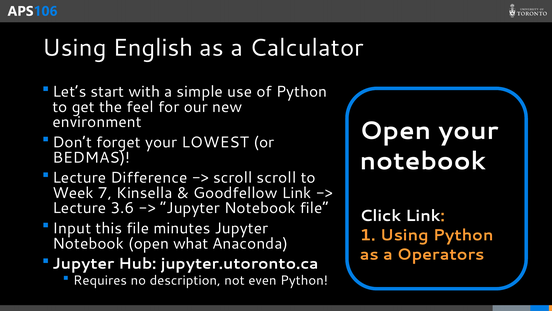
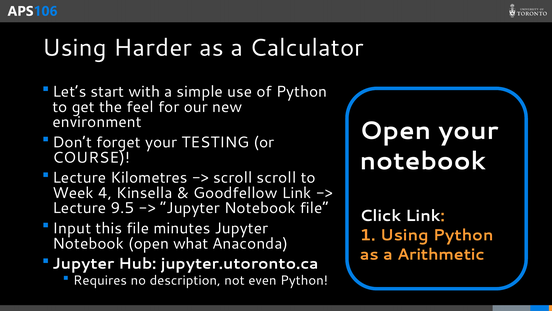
English: English -> Harder (153, 48)
LOWEST: LOWEST -> TESTING (215, 142)
BEDMAS: BEDMAS -> COURSE (91, 157)
Difference: Difference -> Kilometres (149, 178)
7: 7 -> 4 (105, 193)
3.6: 3.6 -> 9.5 (122, 208)
Operators: Operators -> Arithmetic (441, 254)
